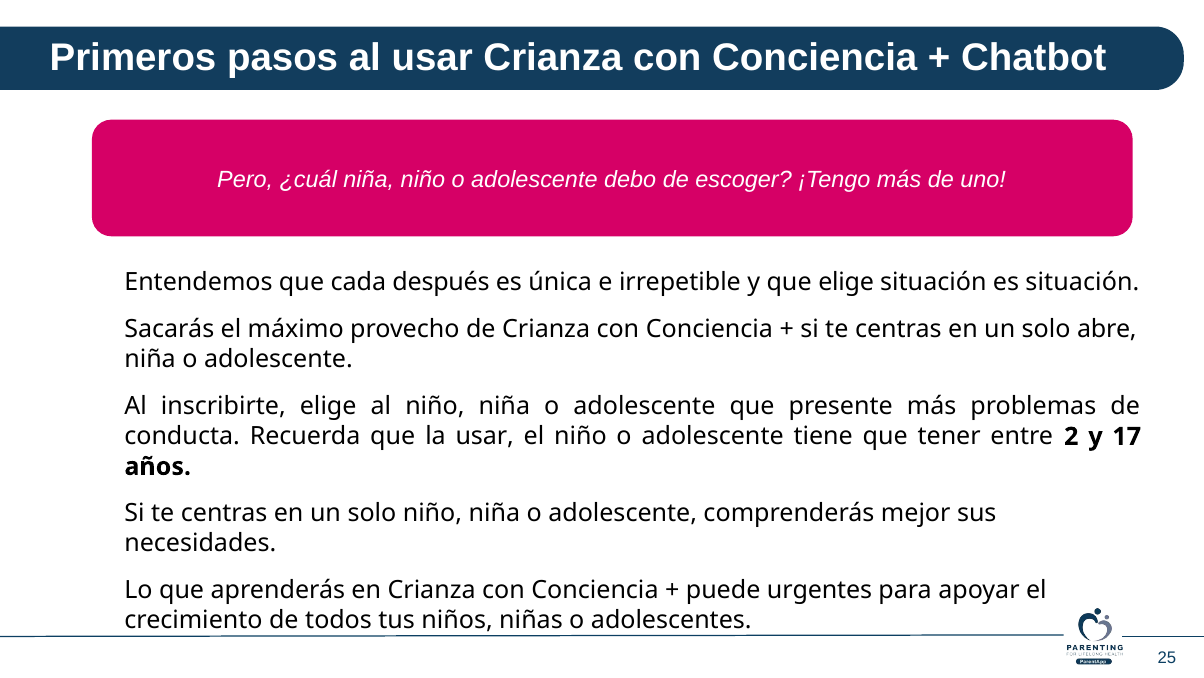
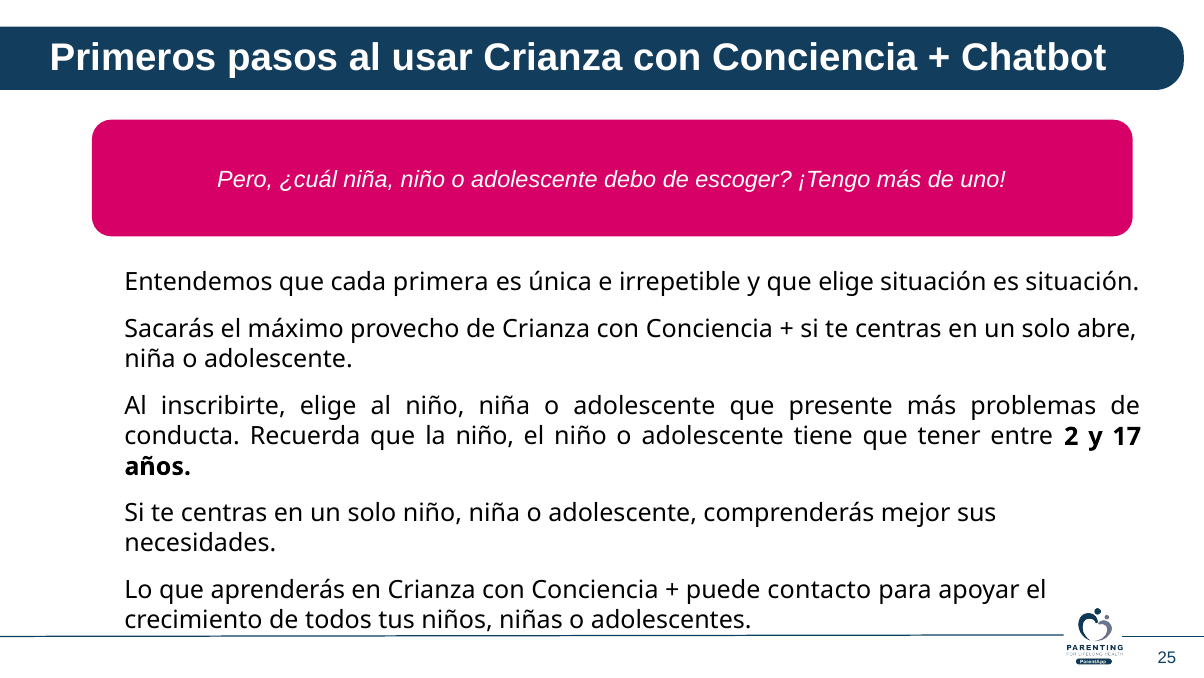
después: después -> primera (441, 282)
la usar: usar -> niño (485, 436)
urgentes: urgentes -> contacto (819, 590)
